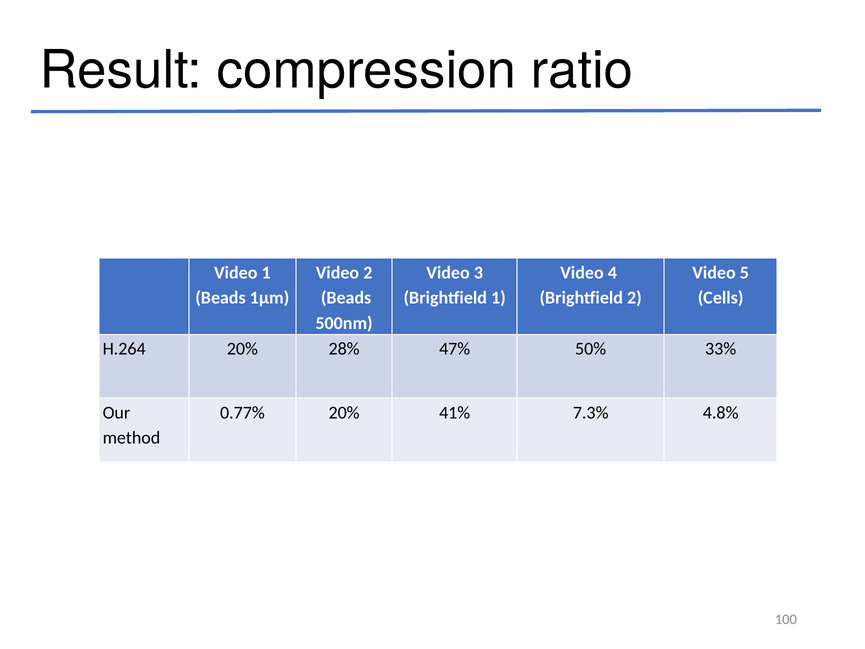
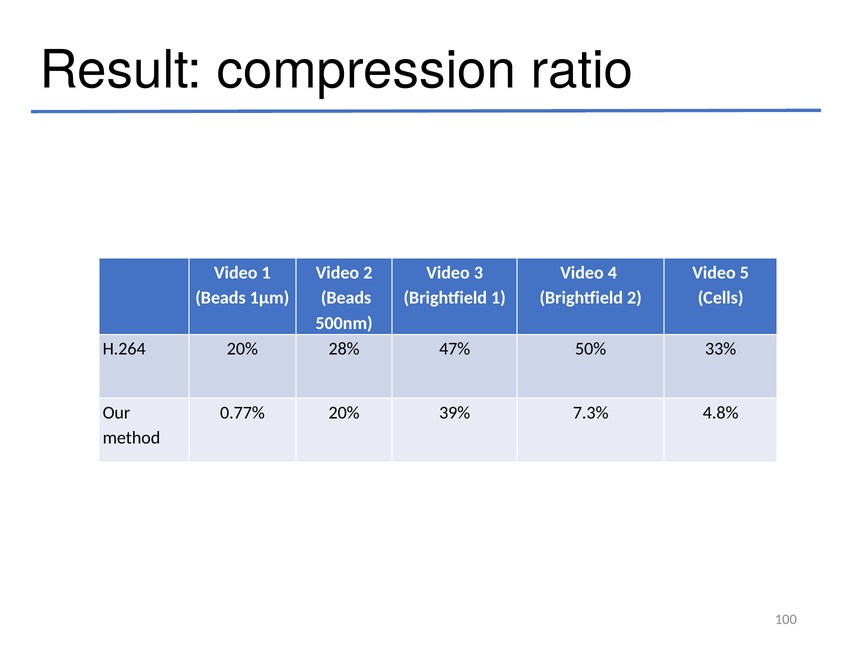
41%: 41% -> 39% (455, 412)
